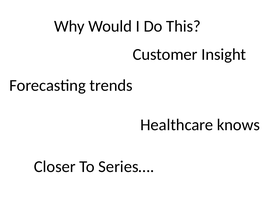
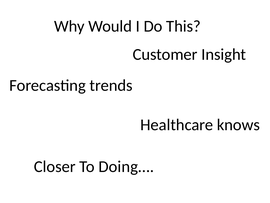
Series…: Series… -> Doing… (126, 166)
